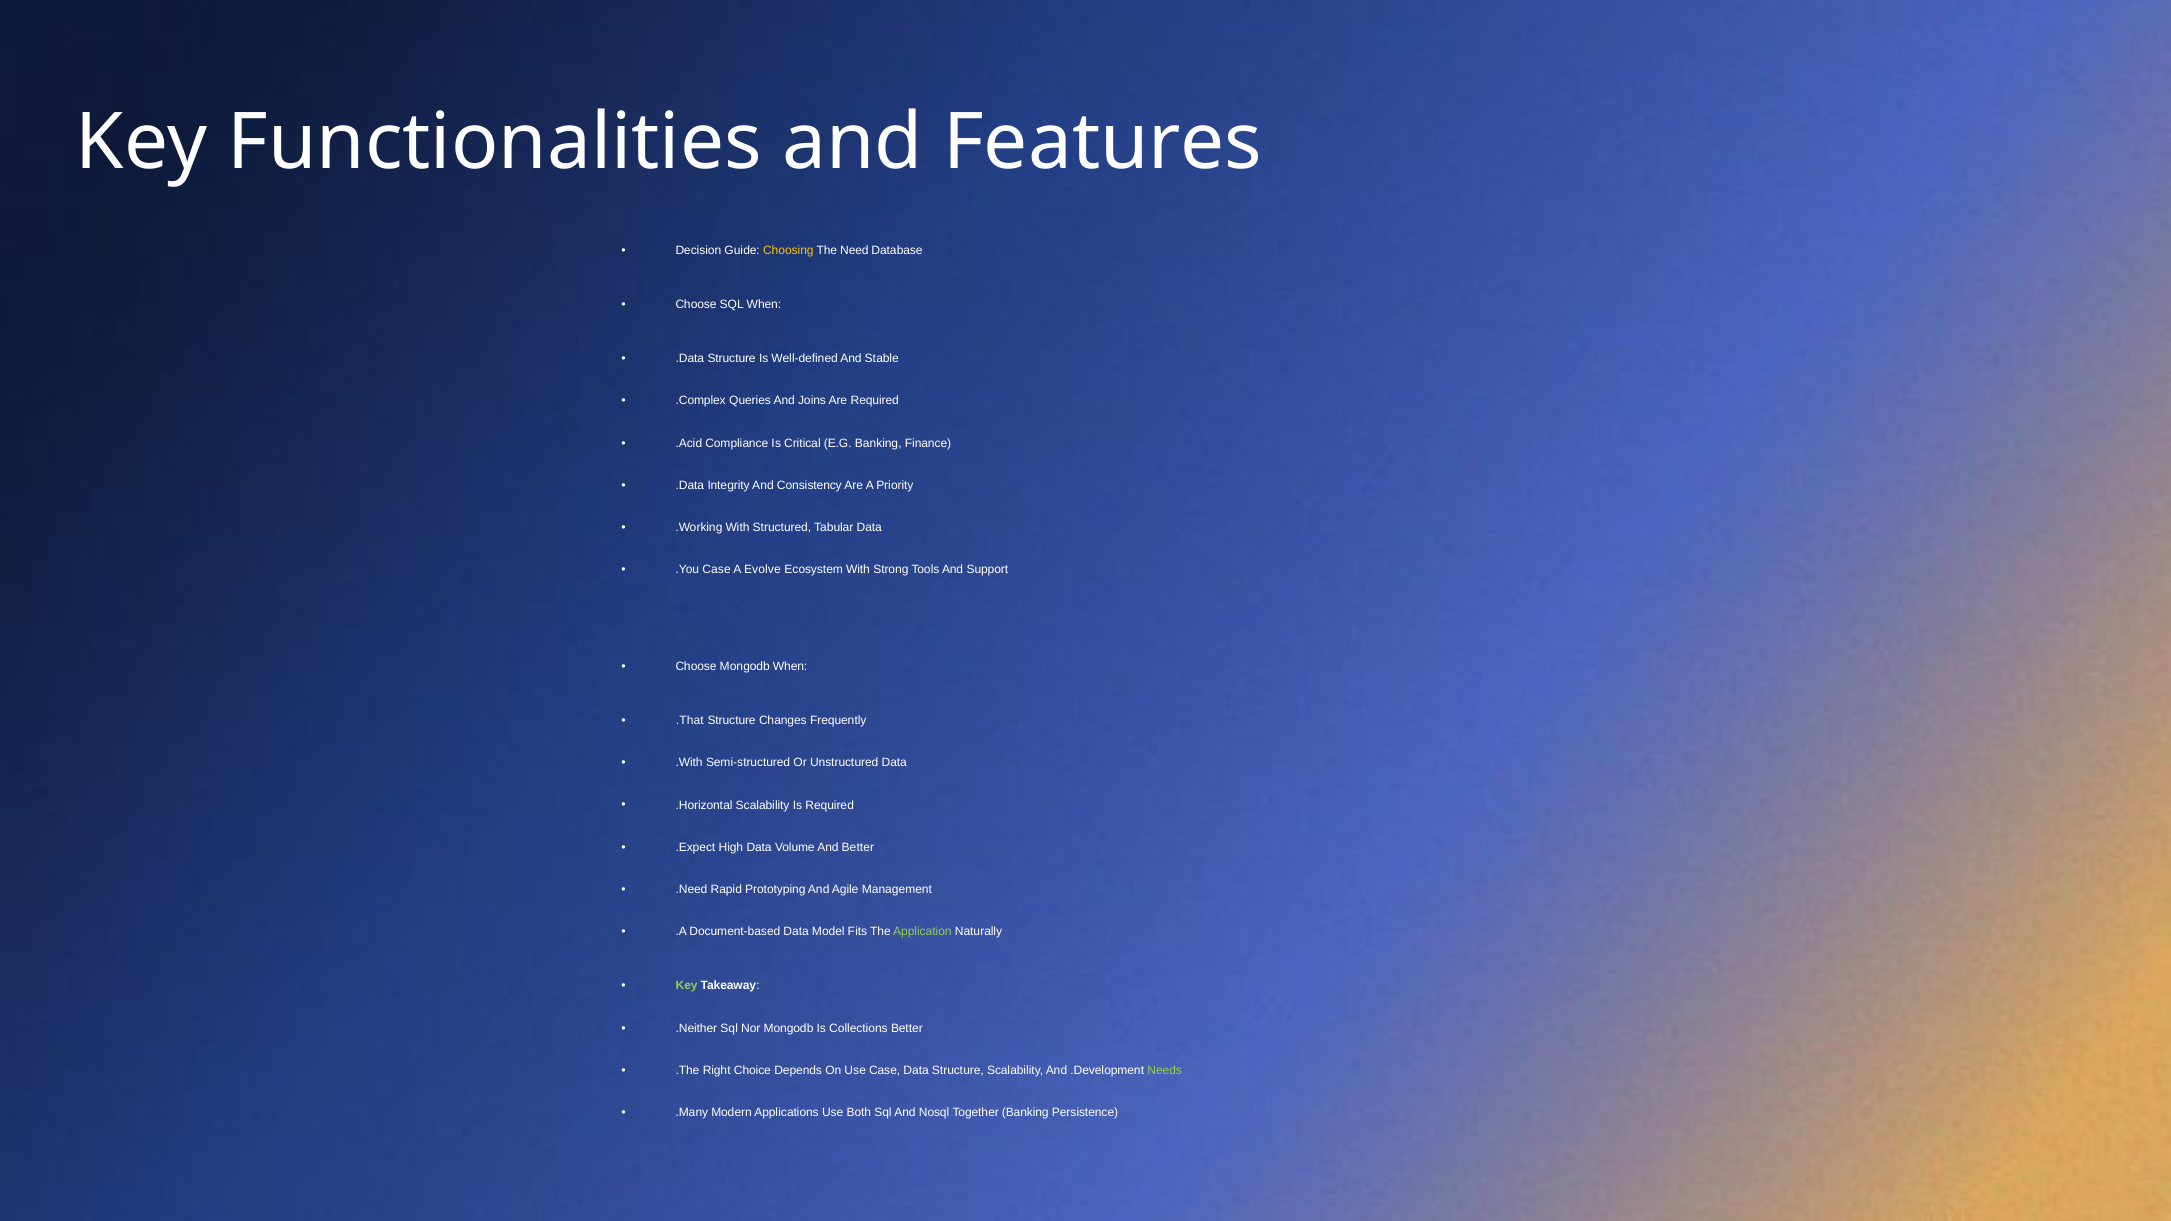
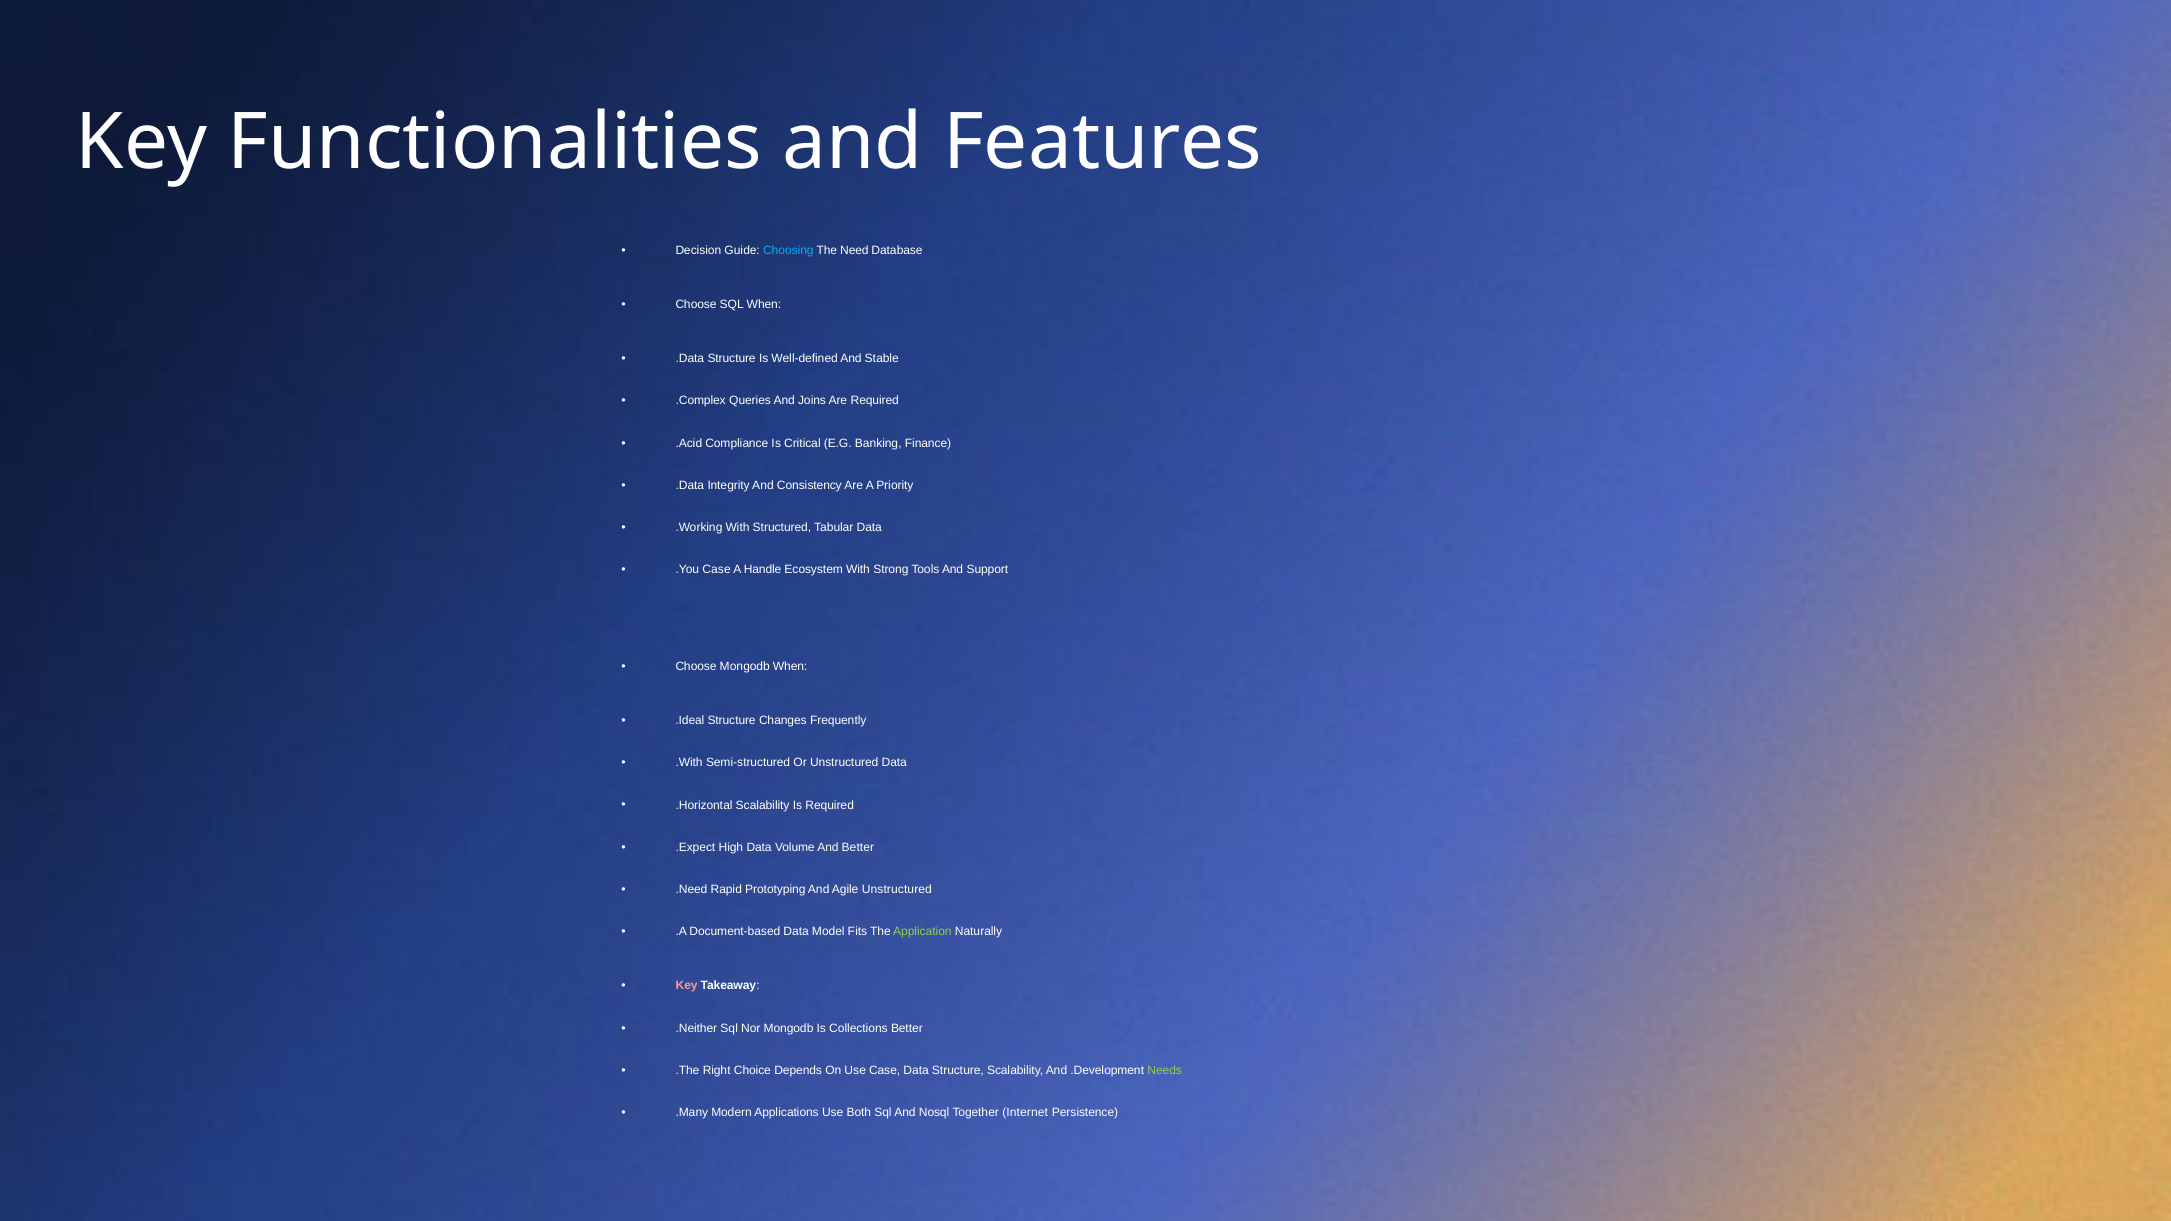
Choosing colour: yellow -> light blue (788, 250)
Evolve: Evolve -> Handle (763, 570)
.That: .That -> .Ideal (690, 721)
Agile Management: Management -> Unstructured (897, 890)
Key colour: light green -> pink (687, 986)
Together Banking: Banking -> Internet (1025, 1113)
